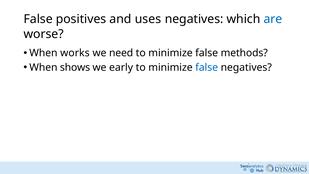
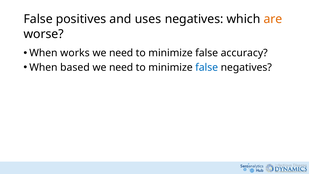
are colour: blue -> orange (273, 19)
methods: methods -> accuracy (244, 53)
shows: shows -> based (75, 67)
early: early -> need (121, 67)
